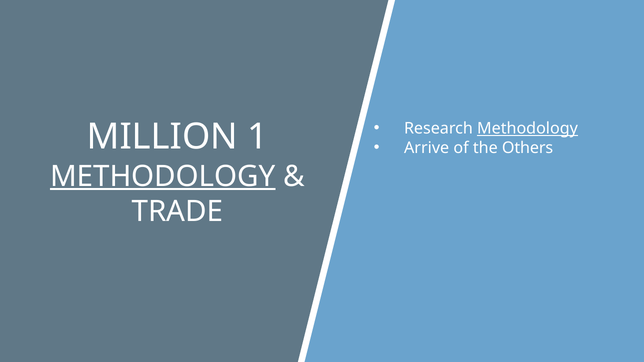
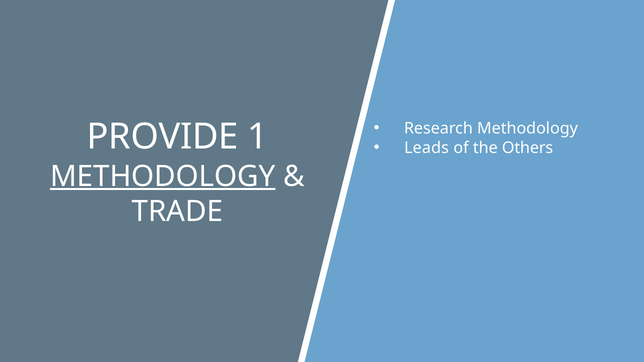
Methodology underline: present -> none (527, 128)
MILLION: MILLION -> PROVIDE (163, 137)
Arrive: Arrive -> Leads (427, 148)
